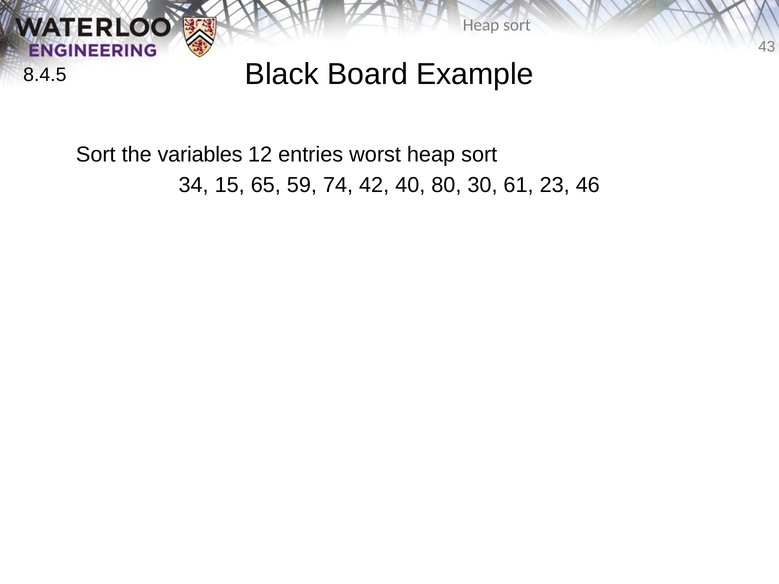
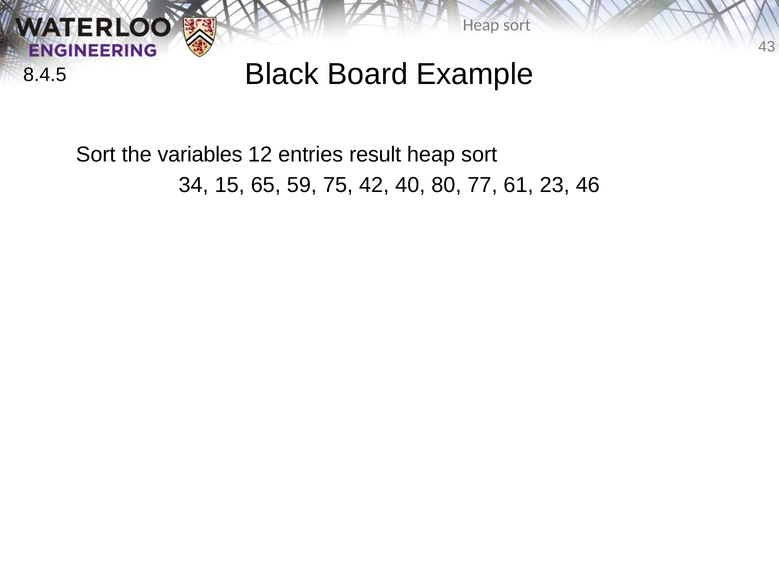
worst: worst -> result (375, 155)
74: 74 -> 75 (338, 185)
30: 30 -> 77 (482, 185)
